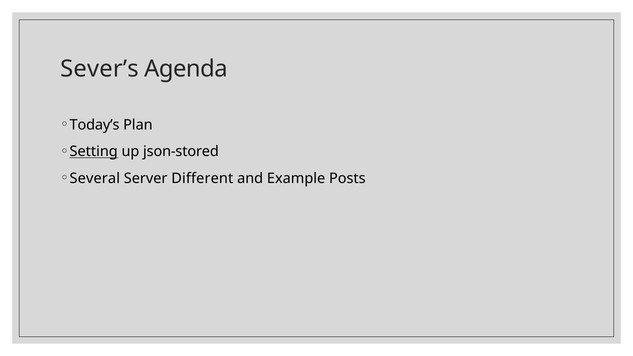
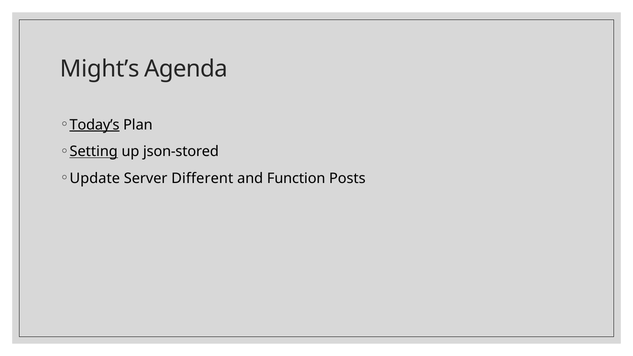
Sever’s: Sever’s -> Might’s (100, 69)
Today’s underline: none -> present (95, 125)
Several: Several -> Update (95, 178)
Example: Example -> Function (296, 178)
